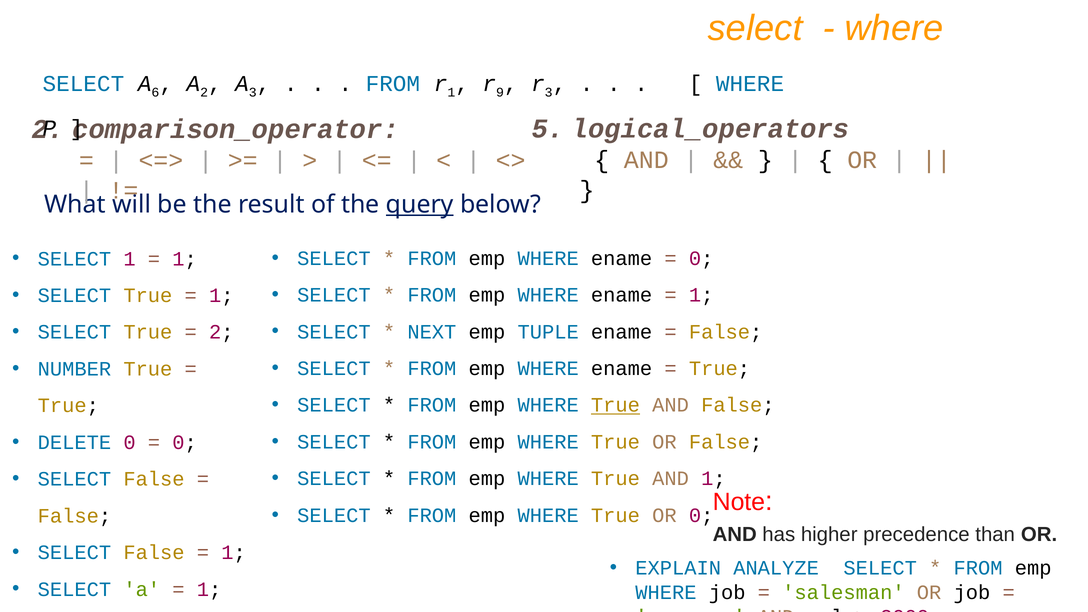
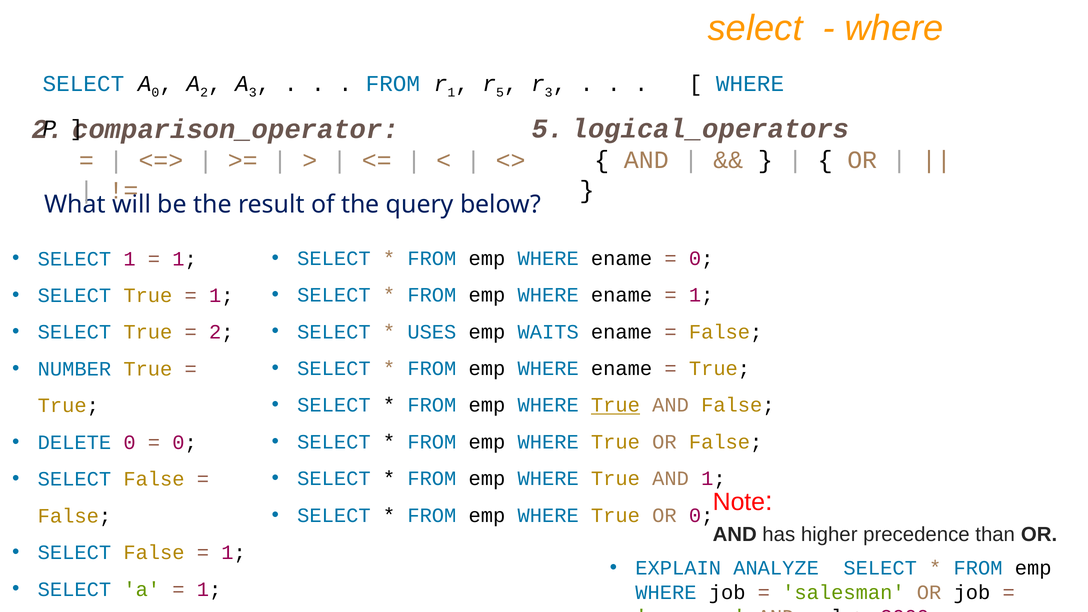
A 6: 6 -> 0 (155, 92)
9: 9 -> 5 (500, 92)
query underline: present -> none (420, 205)
NEXT: NEXT -> USES (432, 332)
TUPLE: TUPLE -> WAITS (548, 332)
